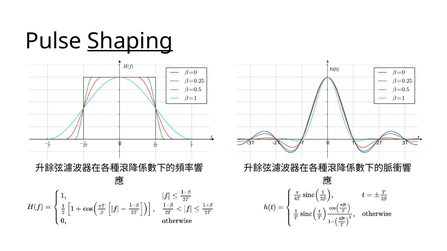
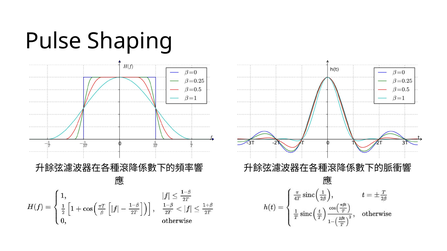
Shaping underline: present -> none (130, 41)
